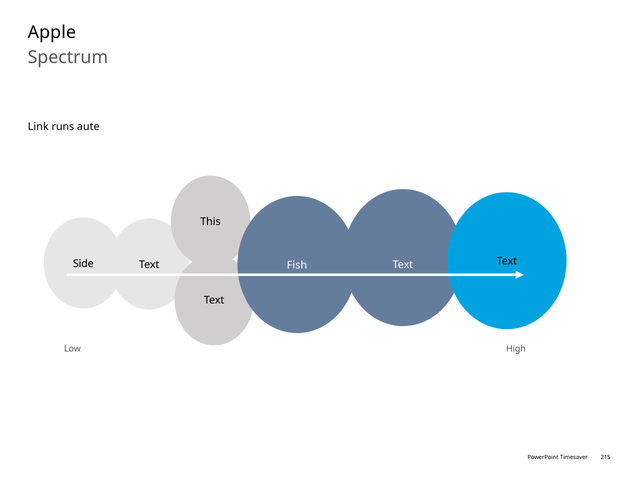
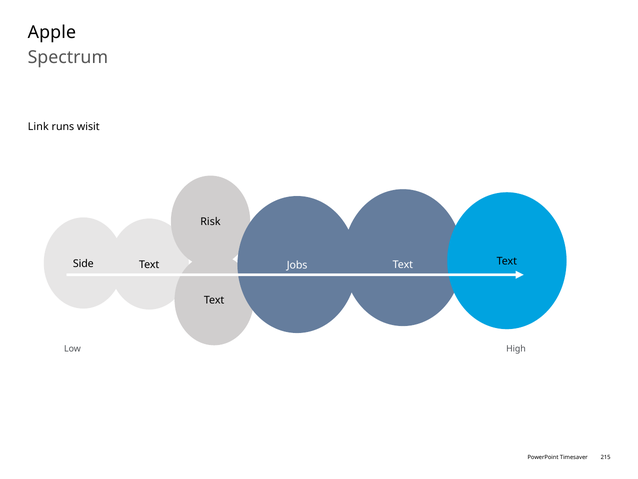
aute: aute -> wisit (88, 126)
This: This -> Risk (210, 222)
Fish: Fish -> Jobs (297, 265)
